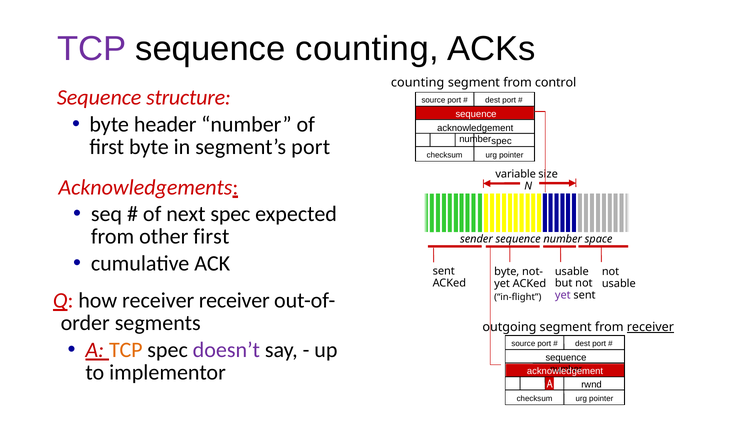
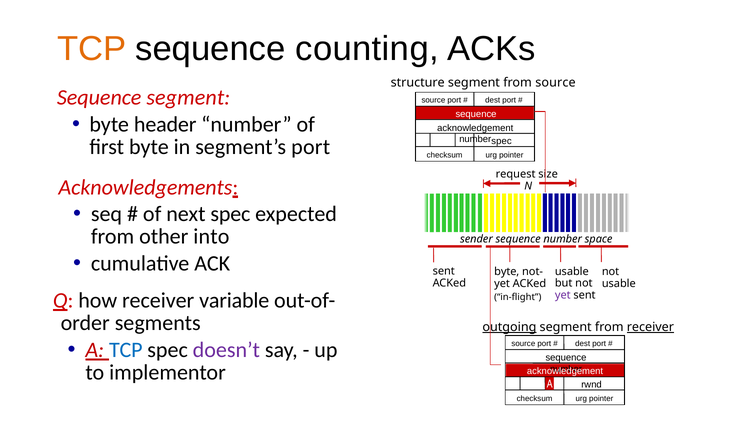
TCP colour: purple -> orange (92, 49)
counting: counting -> structure (418, 83)
from control: control -> source (555, 83)
Sequence structure: structure -> segment (188, 98)
variable: variable -> request (516, 174)
other first: first -> into (211, 237)
receiver receiver: receiver -> variable (234, 301)
outgoing underline: none -> present (509, 327)
TCP colour: orange -> blue (126, 350)
